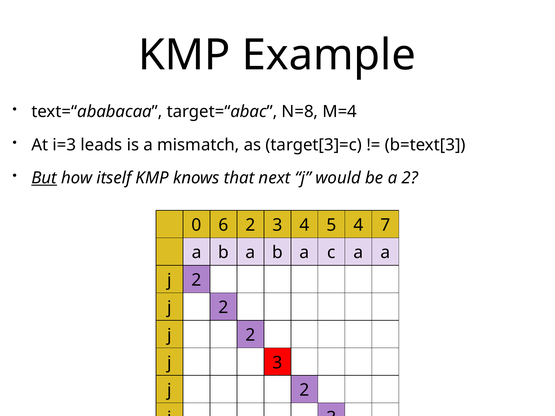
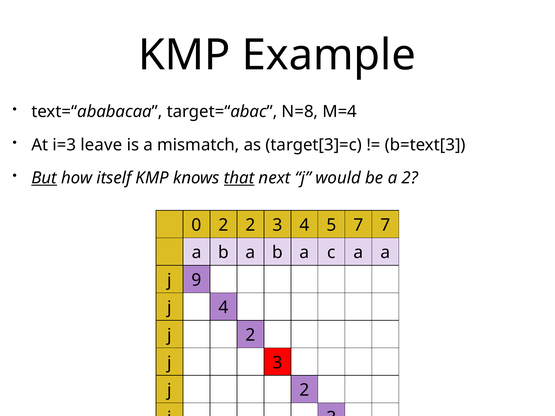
leads: leads -> leave (101, 145)
that underline: none -> present (239, 178)
0 6: 6 -> 2 (224, 225)
5 4: 4 -> 7 (358, 225)
2: 2 -> 9 (197, 280)
2: 2 -> 4 (224, 308)
